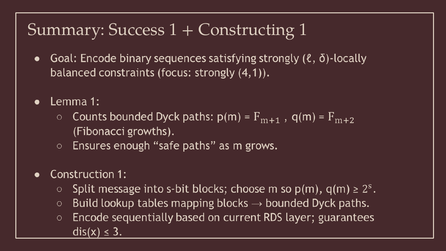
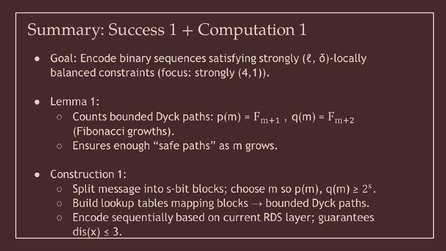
Constructing: Constructing -> Computation (247, 29)
